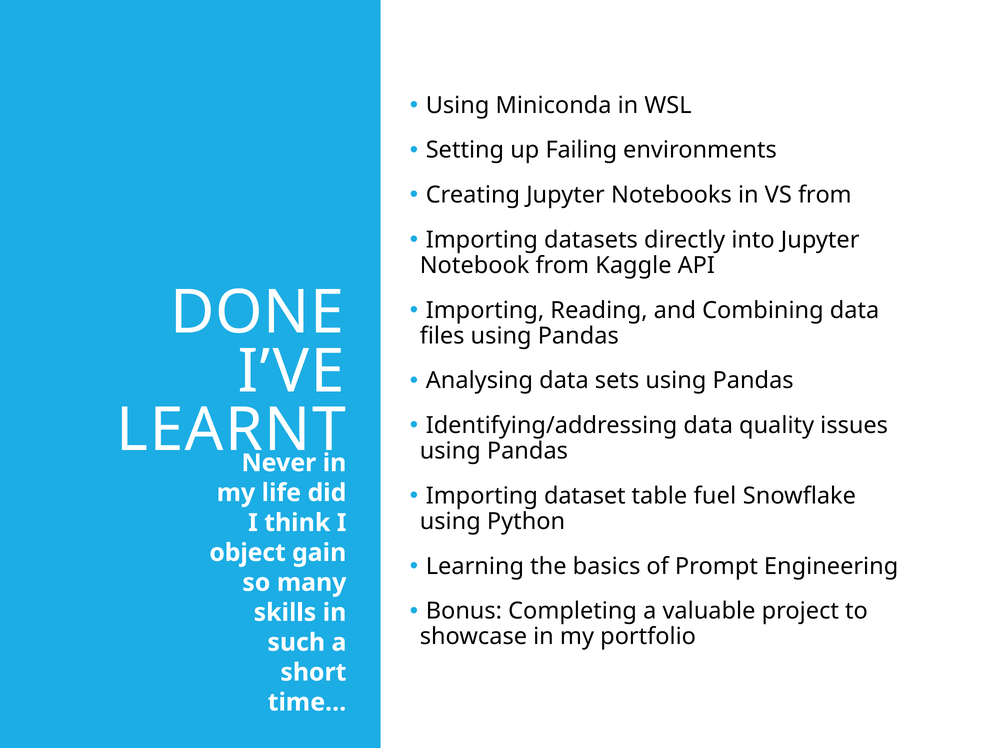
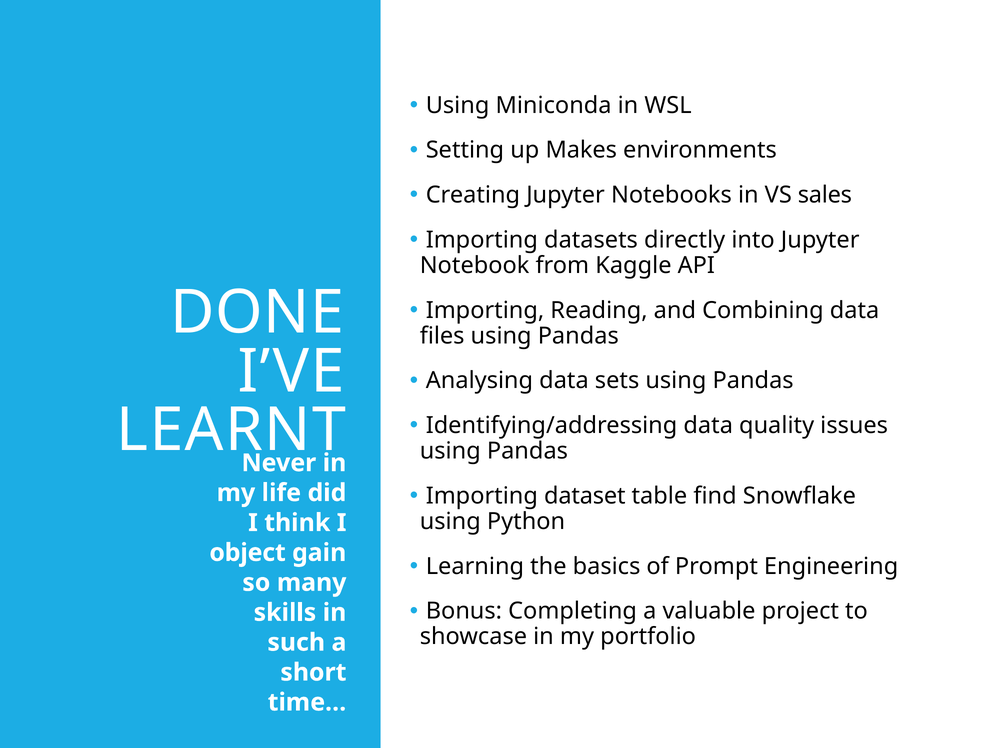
Failing: Failing -> Makes (581, 150)
VS from: from -> sales (825, 195)
fuel: fuel -> find (715, 496)
